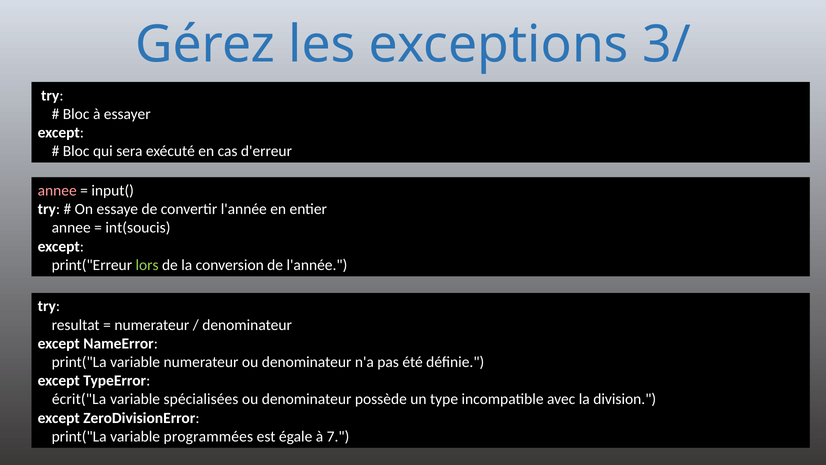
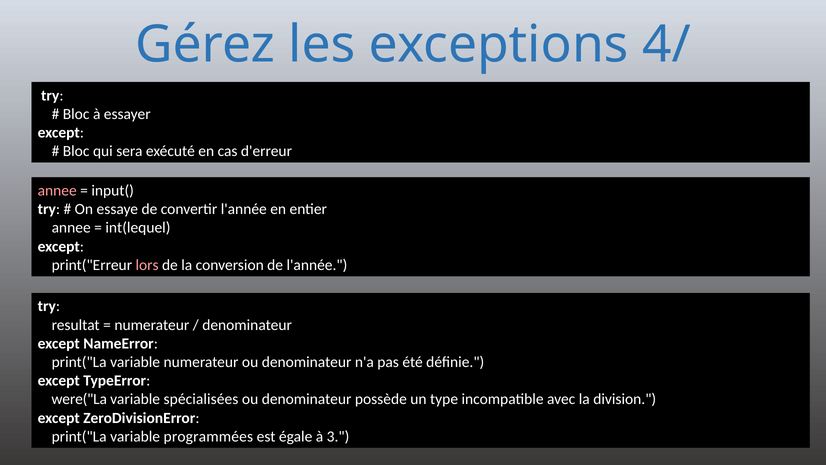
3/: 3/ -> 4/ (666, 45)
int(soucis: int(soucis -> int(lequel (138, 228)
lors colour: light green -> pink (147, 265)
écrit("La: écrit("La -> were("La (79, 399)
7: 7 -> 3 (338, 436)
